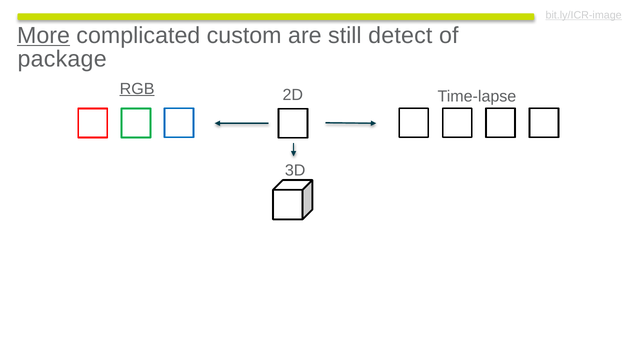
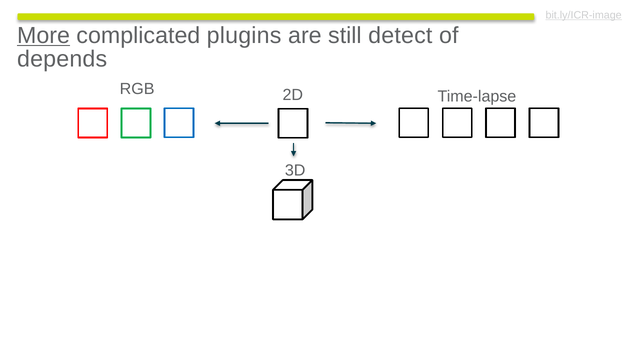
custom: custom -> plugins (244, 36)
package: package -> depends (62, 59)
RGB underline: present -> none (137, 89)
